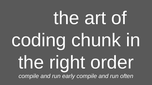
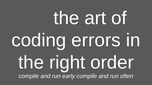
chunk: chunk -> errors (96, 40)
